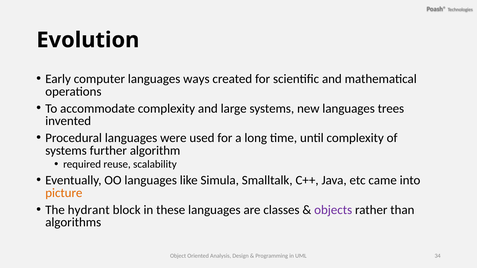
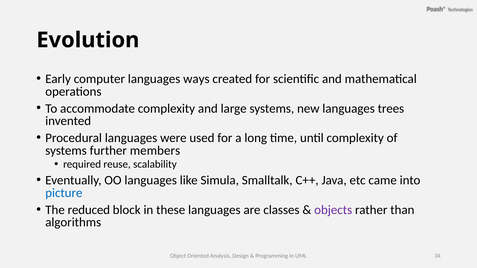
algorithm: algorithm -> members (155, 151)
picture colour: orange -> blue (64, 193)
hydrant: hydrant -> reduced (89, 210)
